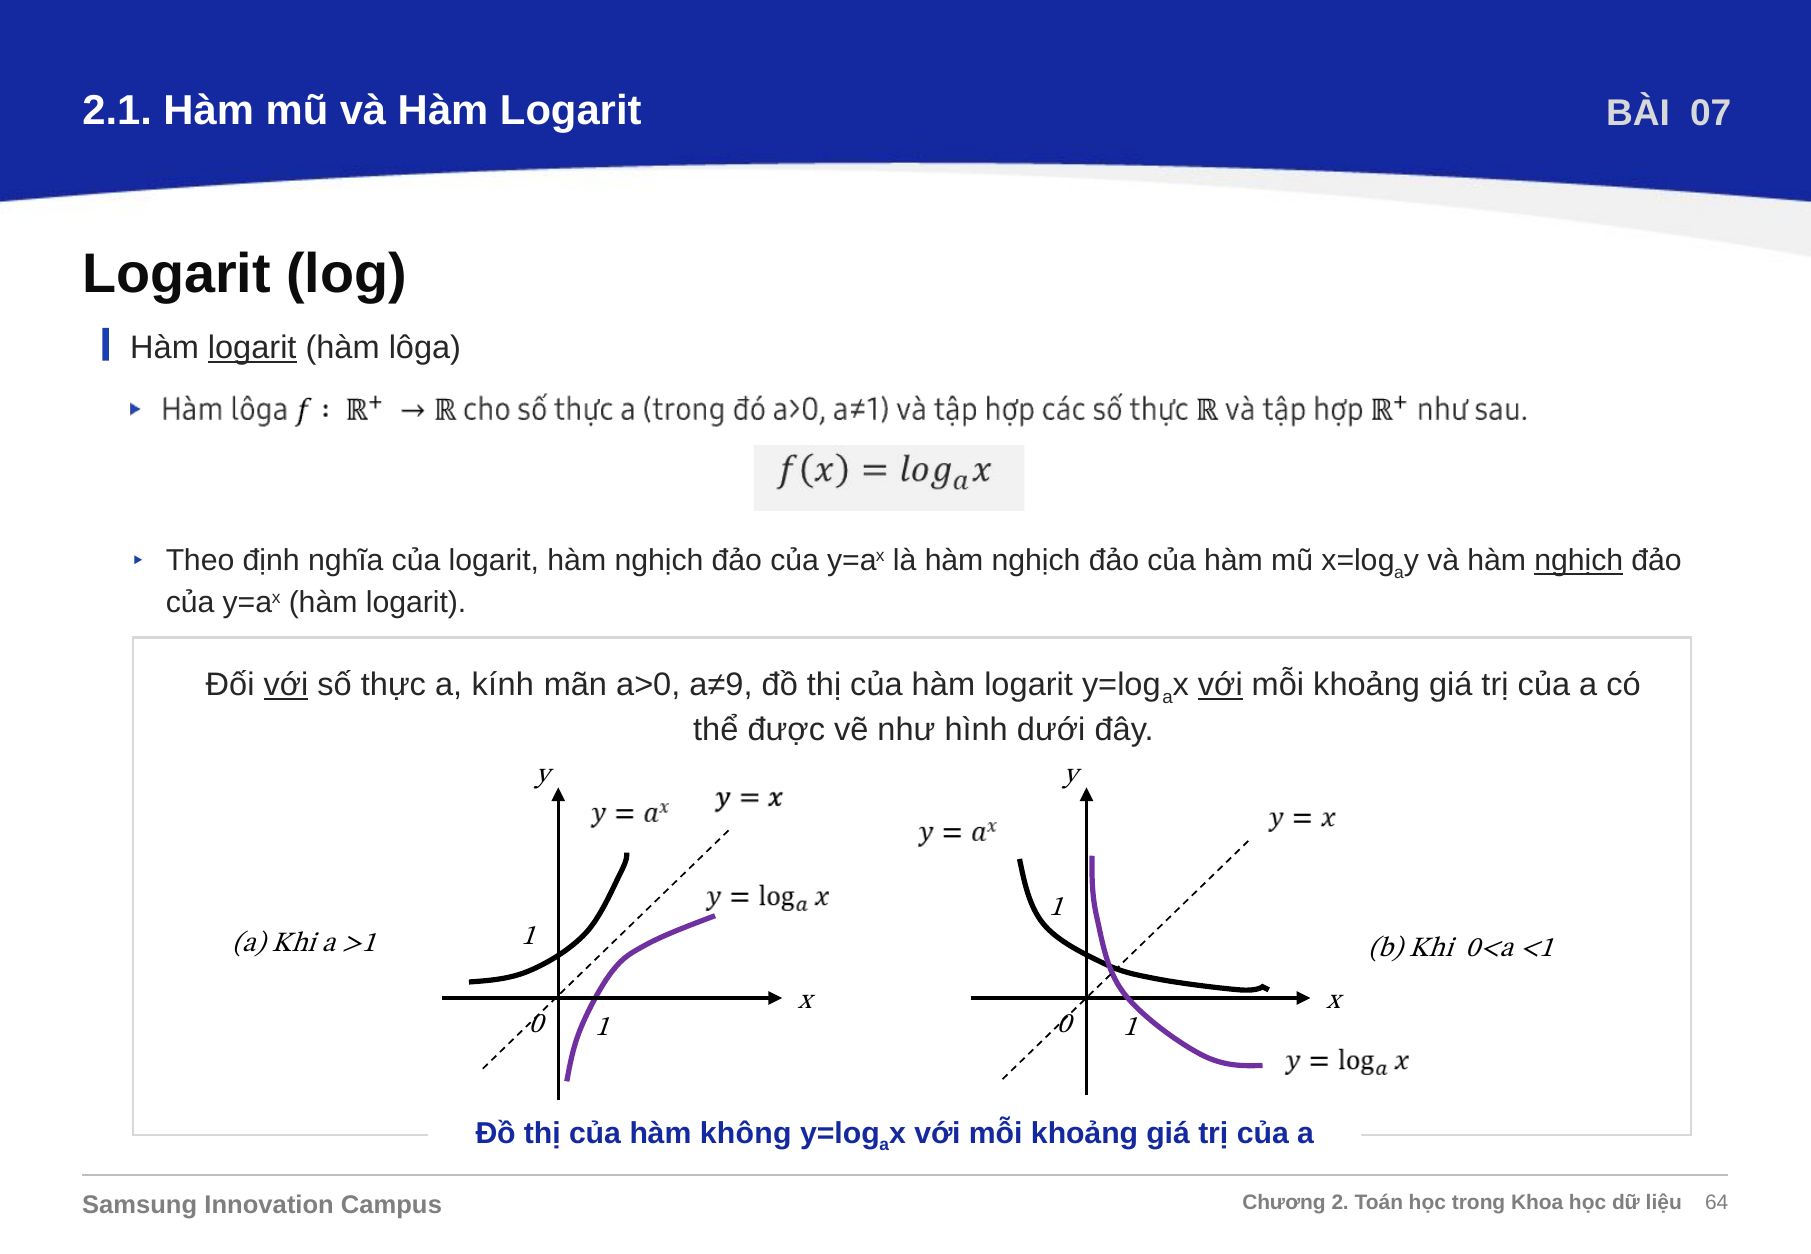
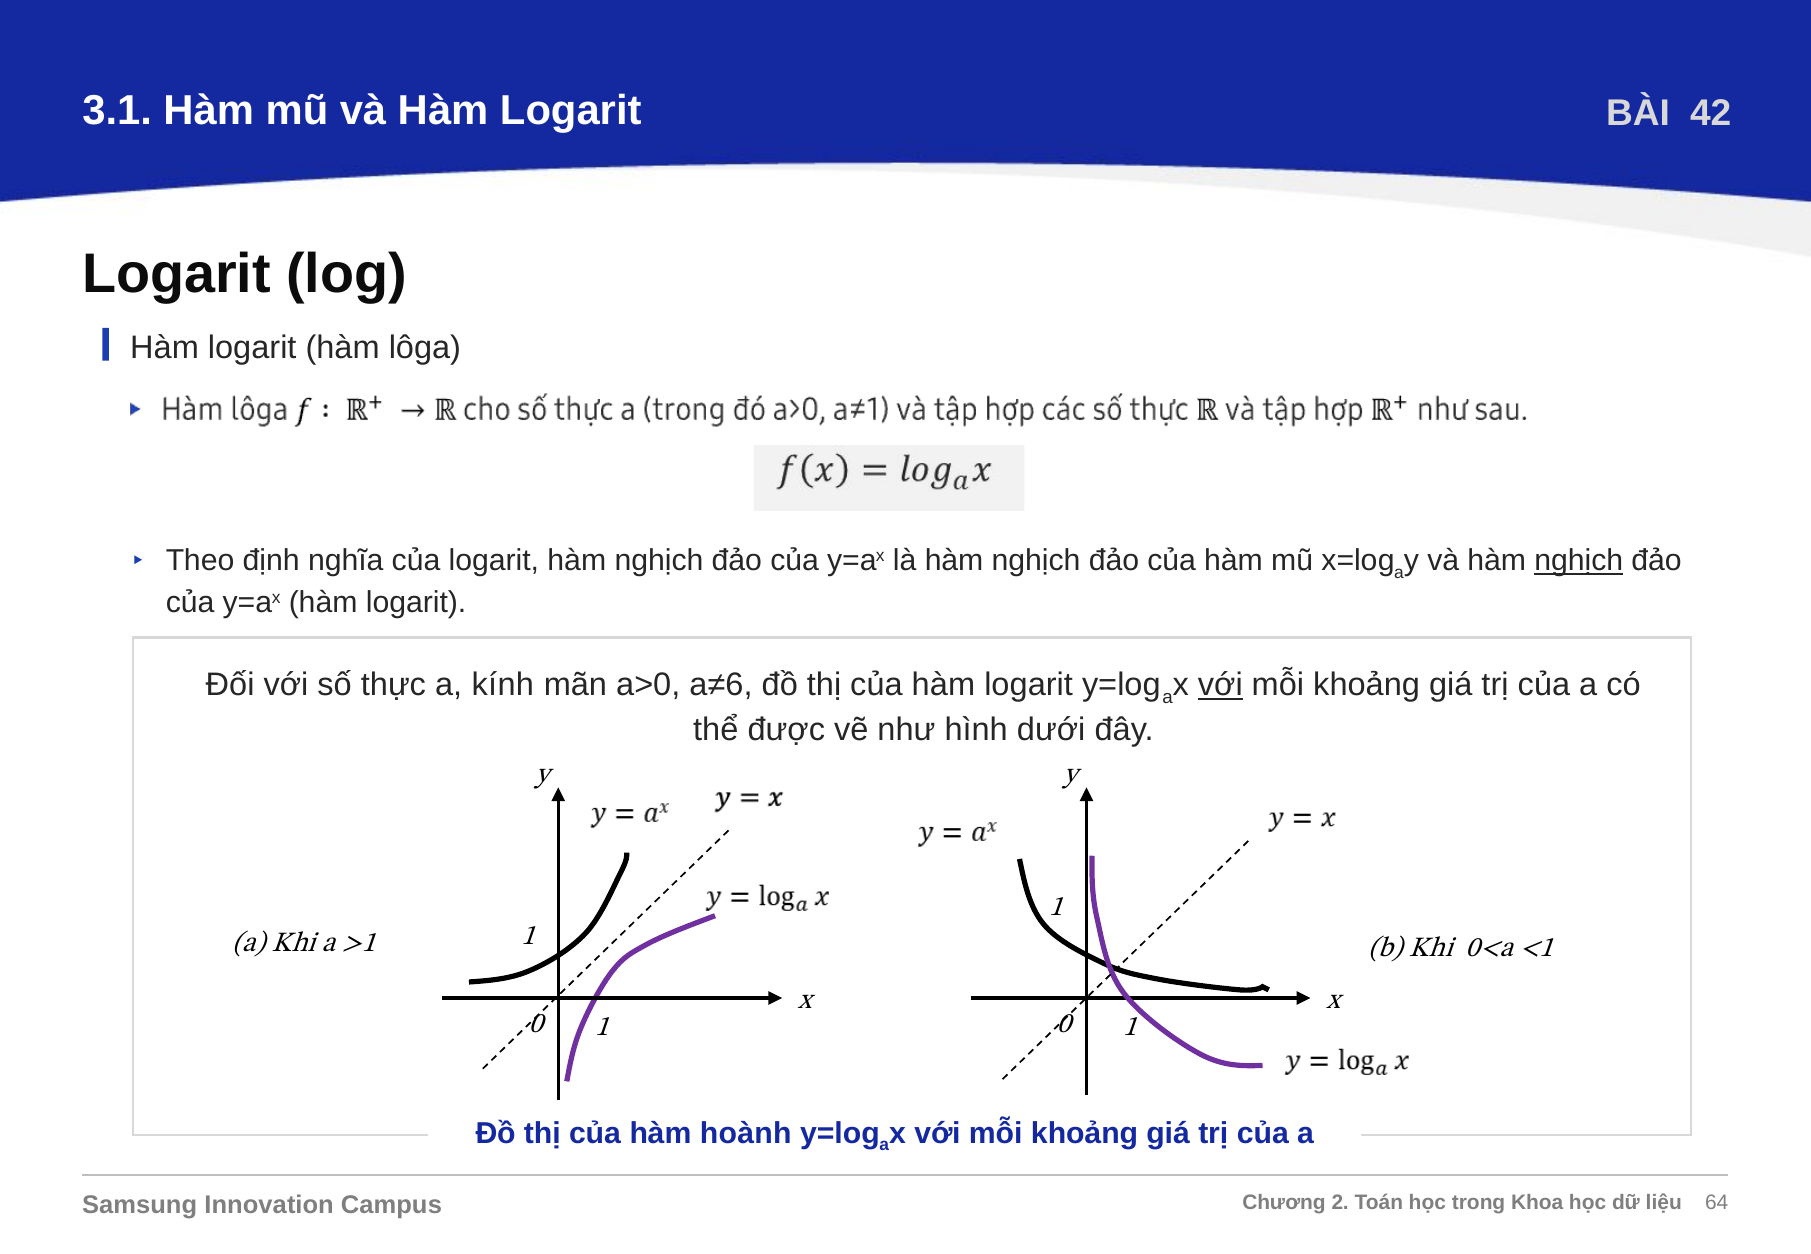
2.1: 2.1 -> 3.1 (117, 110)
07: 07 -> 42 (1711, 113)
logarit underline: present -> none (252, 348)
với underline: present -> none (286, 685)
a≠9: a≠9 -> a≠6 (721, 685)
không: không -> hoành (746, 1134)
